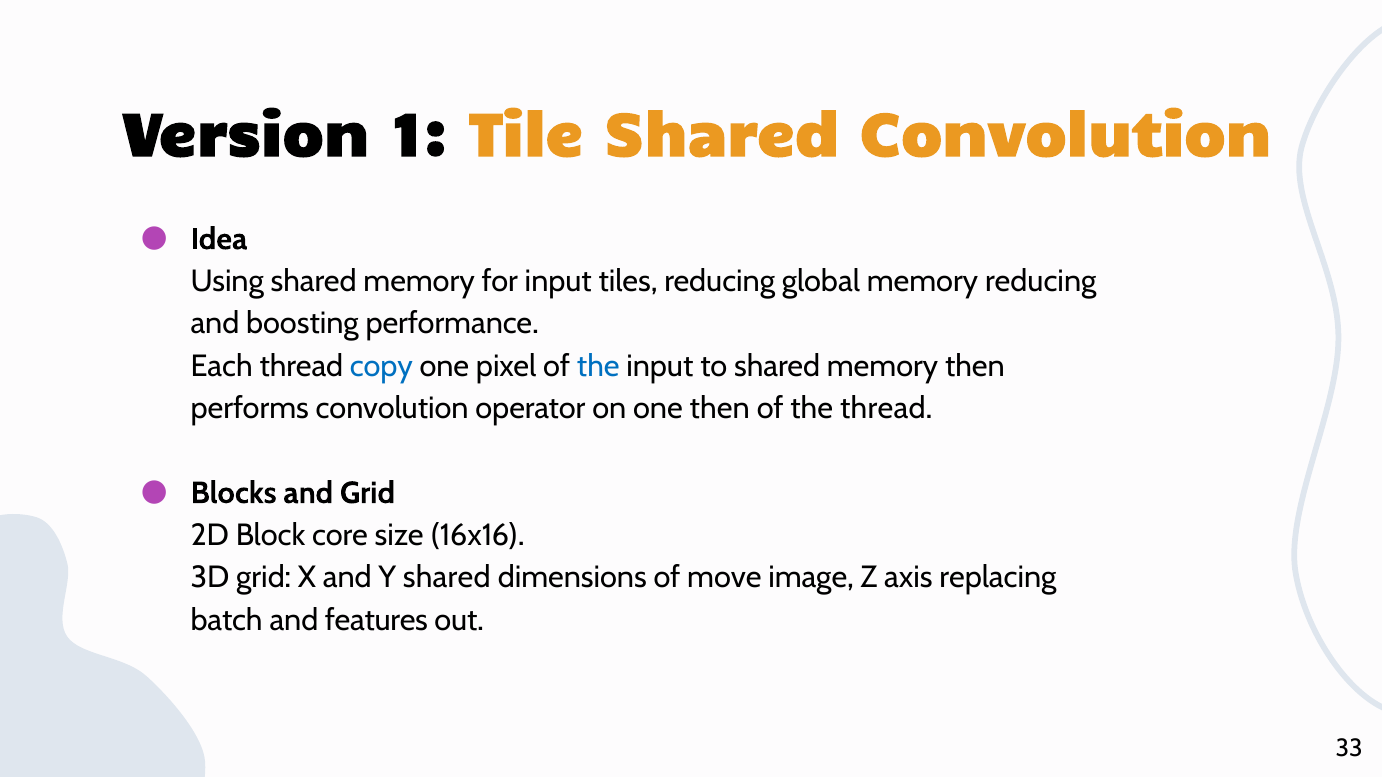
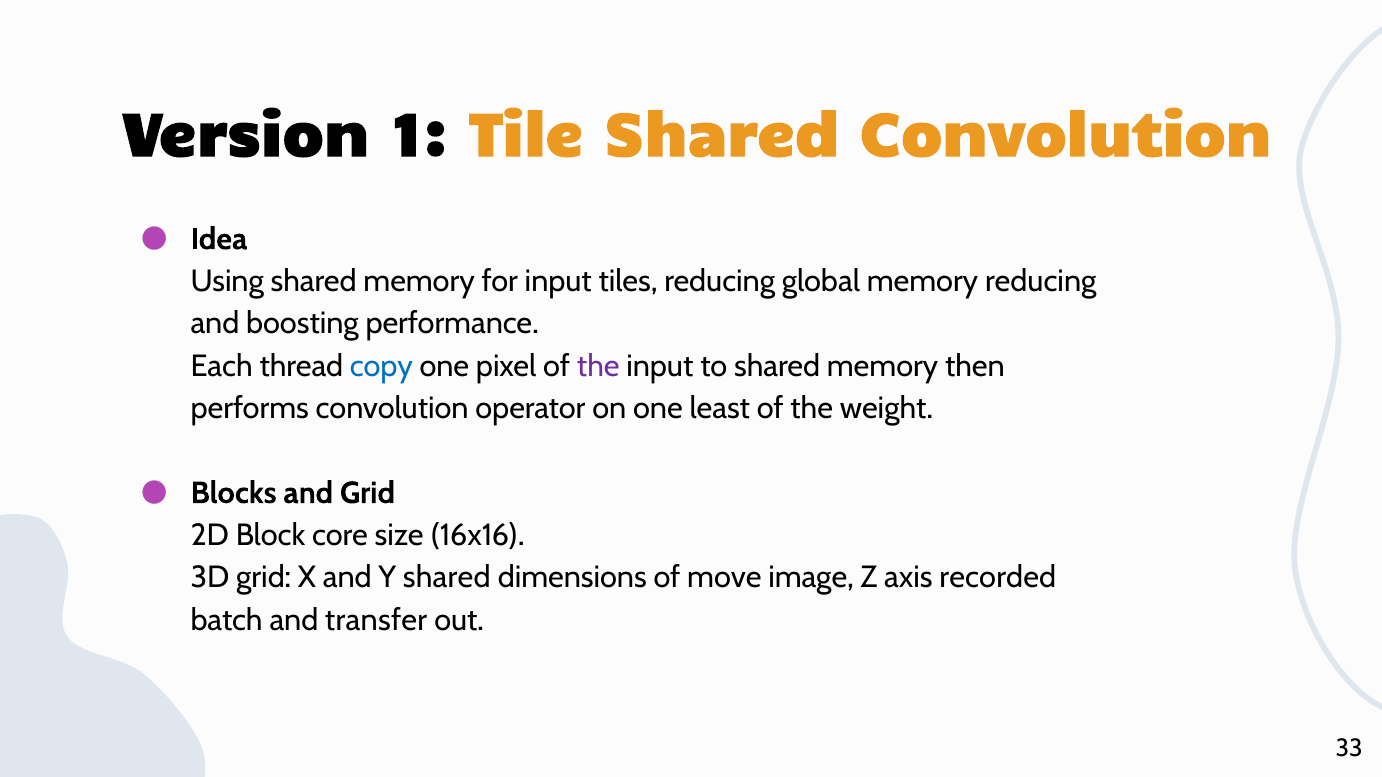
the colour: blue -> purple (598, 366)
one then: then -> least (720, 409)
the thread: thread -> weight (886, 409)
replacing: replacing -> recorded (998, 578)
features: features -> transfer (376, 620)
